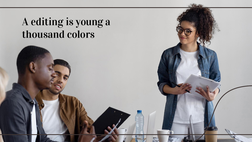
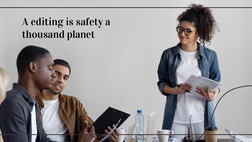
young: young -> safety (90, 22)
colors: colors -> planet (81, 34)
